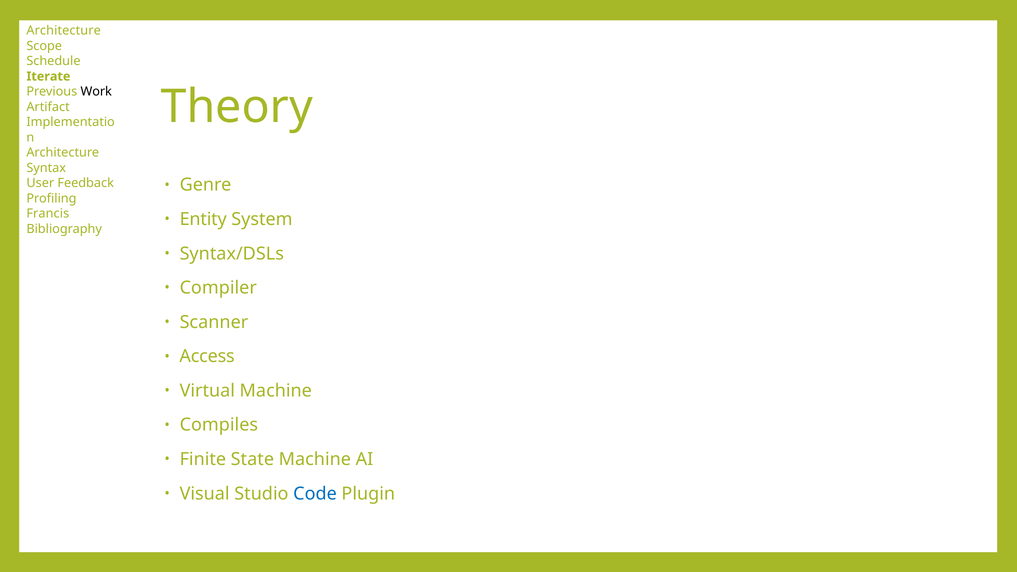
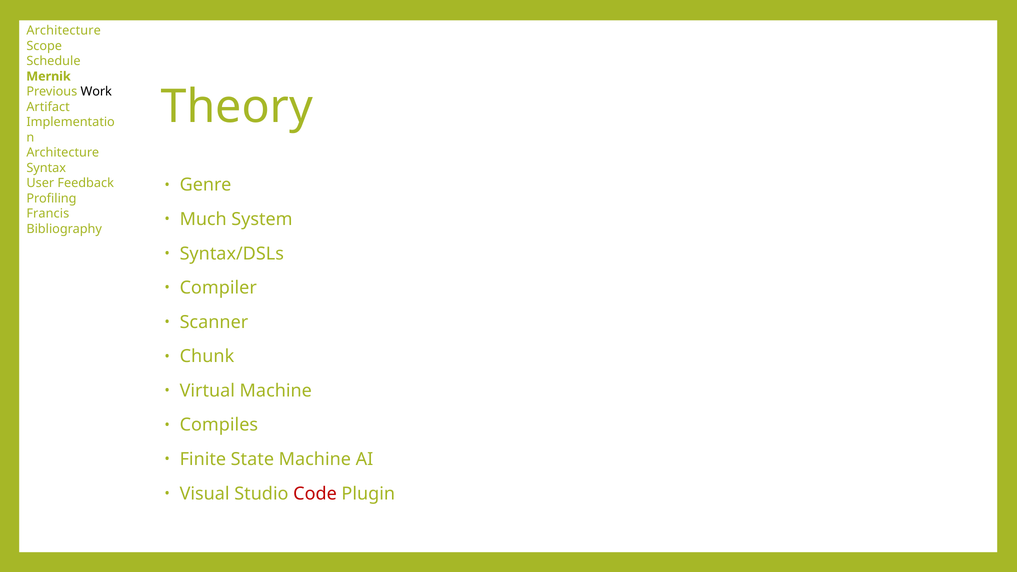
Iterate: Iterate -> Mernik (48, 76)
Entity: Entity -> Much (203, 219)
Access: Access -> Chunk (207, 357)
Code colour: blue -> red (315, 494)
